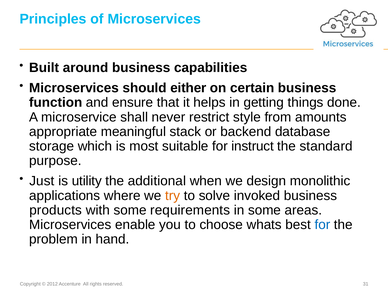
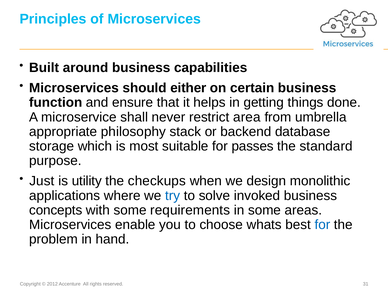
style: style -> area (247, 117)
amounts: amounts -> umbrella (321, 117)
meaningful: meaningful -> philosophy (133, 132)
instruct: instruct -> passes (253, 146)
additional: additional -> checkups (157, 181)
try colour: orange -> blue (173, 196)
products: products -> concepts (56, 210)
